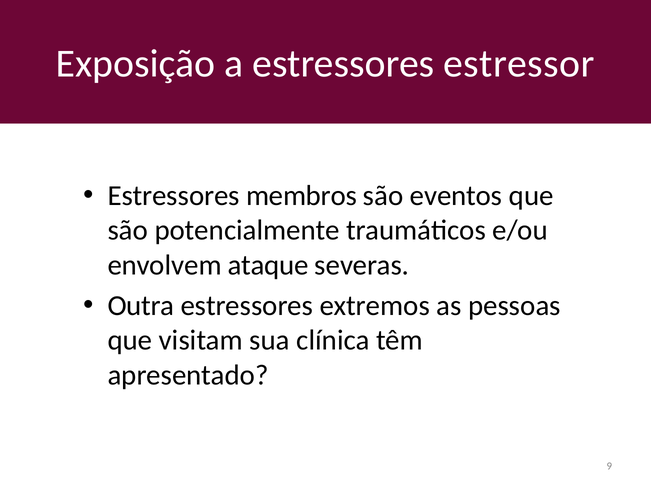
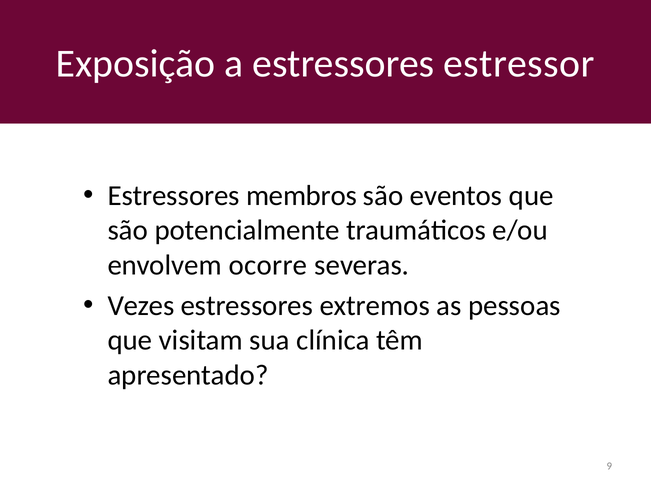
ataque: ataque -> ocorre (268, 265)
Outra: Outra -> Vezes (141, 306)
